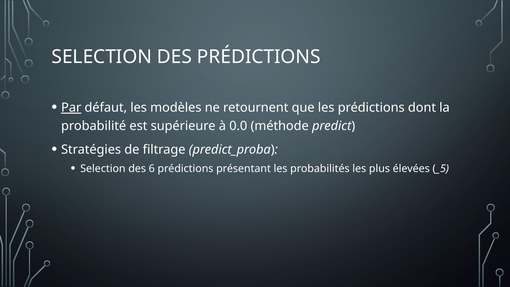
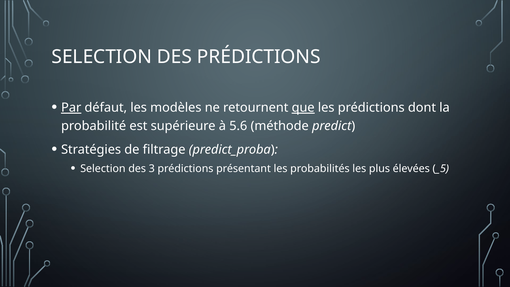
que underline: none -> present (303, 108)
0.0: 0.0 -> 5.6 (238, 126)
6: 6 -> 3 (152, 169)
